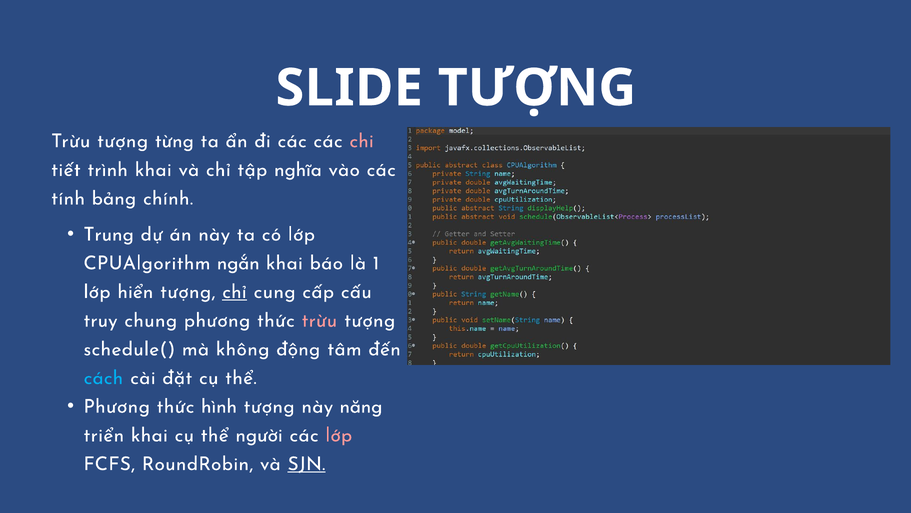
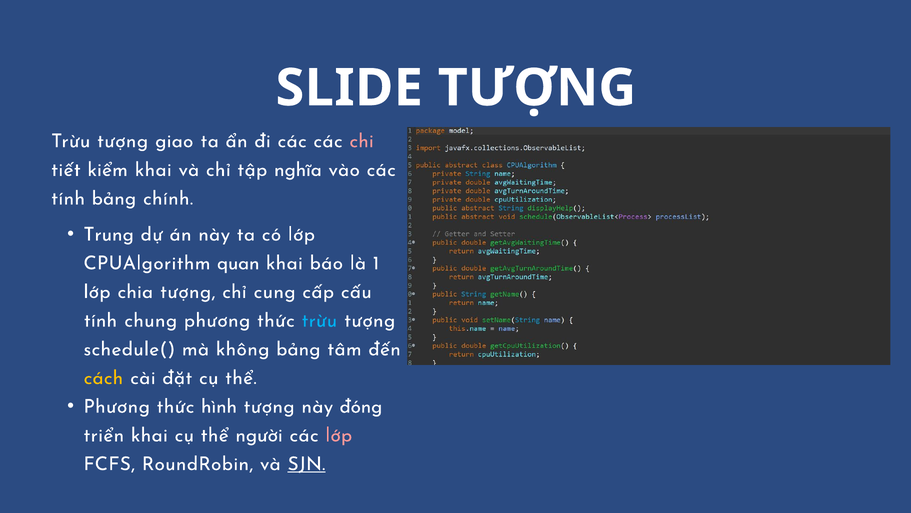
từng: từng -> giao (174, 141)
trình: trình -> kiểm (108, 169)
ngắn: ngắn -> quan (238, 263)
hiển: hiển -> chia (135, 291)
chỉ underline: present -> none (234, 291)
truy: truy -> tính (100, 320)
trừu colour: pink -> light blue (319, 320)
không động: động -> bảng (298, 349)
cách colour: light blue -> yellow (103, 377)
năng: năng -> đóng (361, 406)
